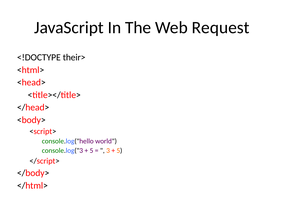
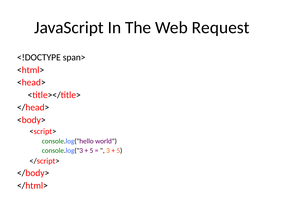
their>: their> -> span> (74, 57)
